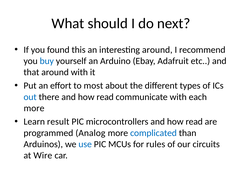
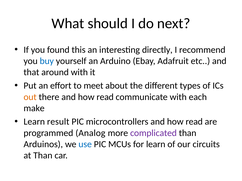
interesting around: around -> directly (157, 50)
most: most -> meet (94, 86)
out colour: blue -> orange (30, 97)
more: more -> make (34, 109)
complicated colour: blue -> purple (153, 133)
for rules: rules -> learn (156, 145)
at Wire: Wire -> Than (43, 156)
